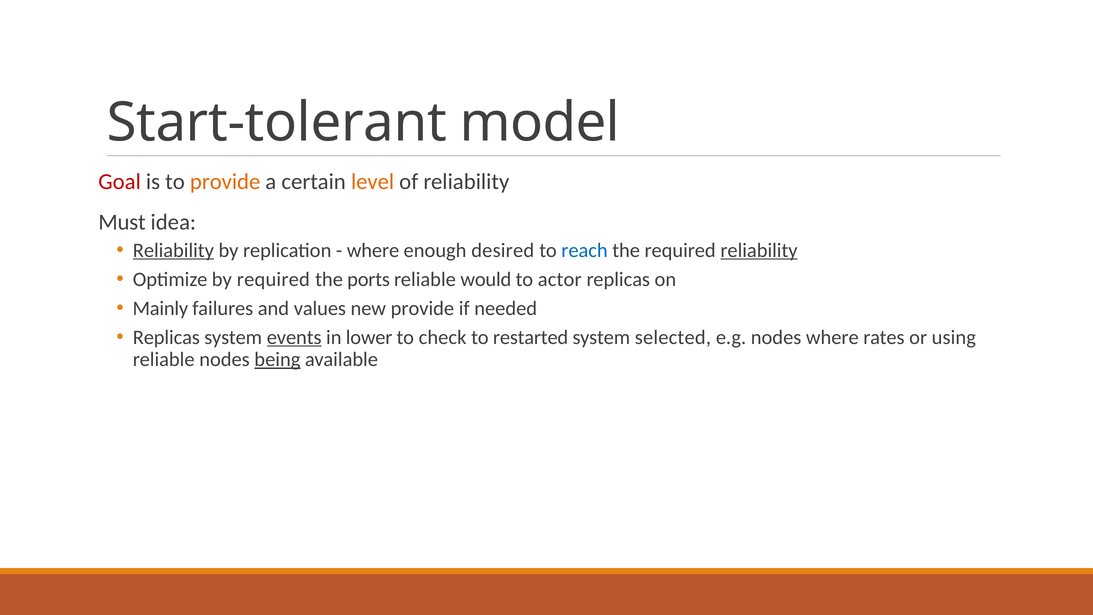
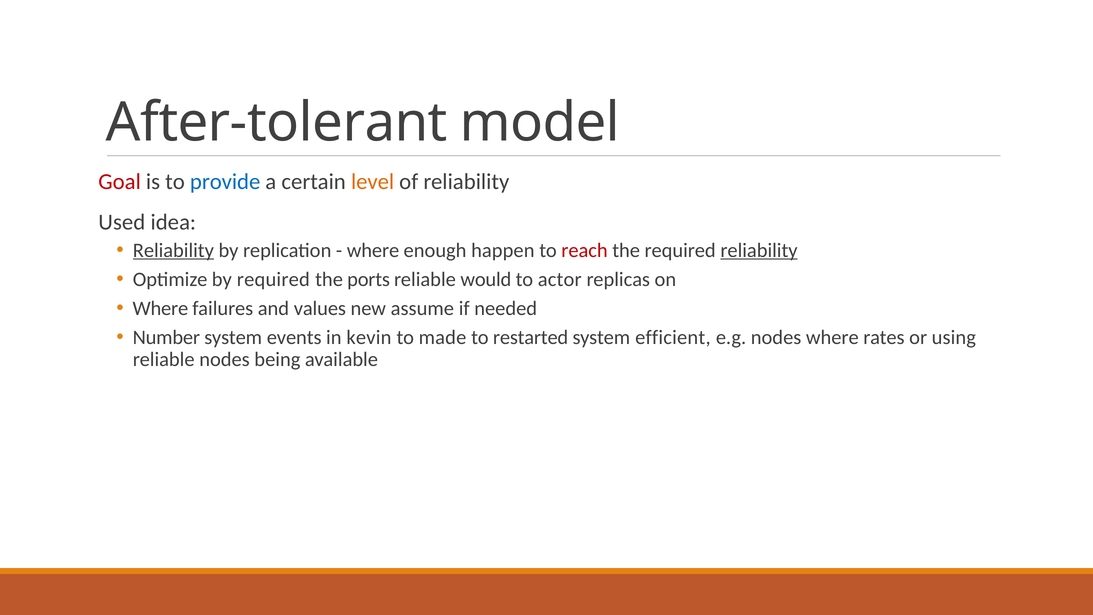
Start-tolerant: Start-tolerant -> After-tolerant (277, 122)
provide colour: orange -> blue (225, 182)
Must: Must -> Used (122, 222)
desired: desired -> happen (503, 250)
reach colour: blue -> red (585, 250)
Mainly: Mainly -> Where (160, 308)
new provide: provide -> assume (422, 308)
Replicas: Replicas -> Number (166, 337)
events underline: present -> none (294, 337)
lower: lower -> kevin (369, 337)
check: check -> made (443, 337)
selected: selected -> efficient (673, 337)
being underline: present -> none (277, 359)
